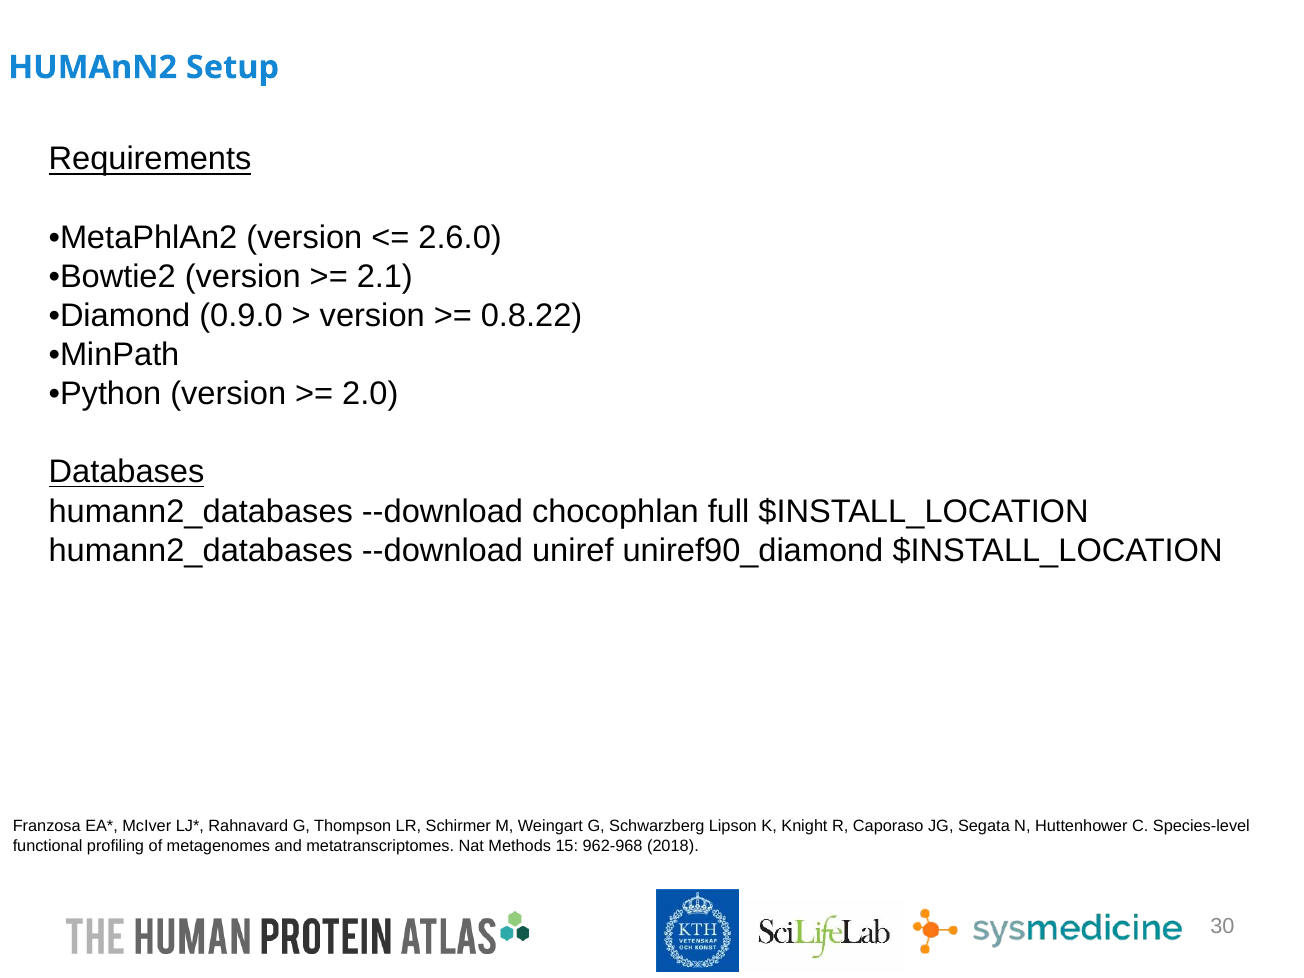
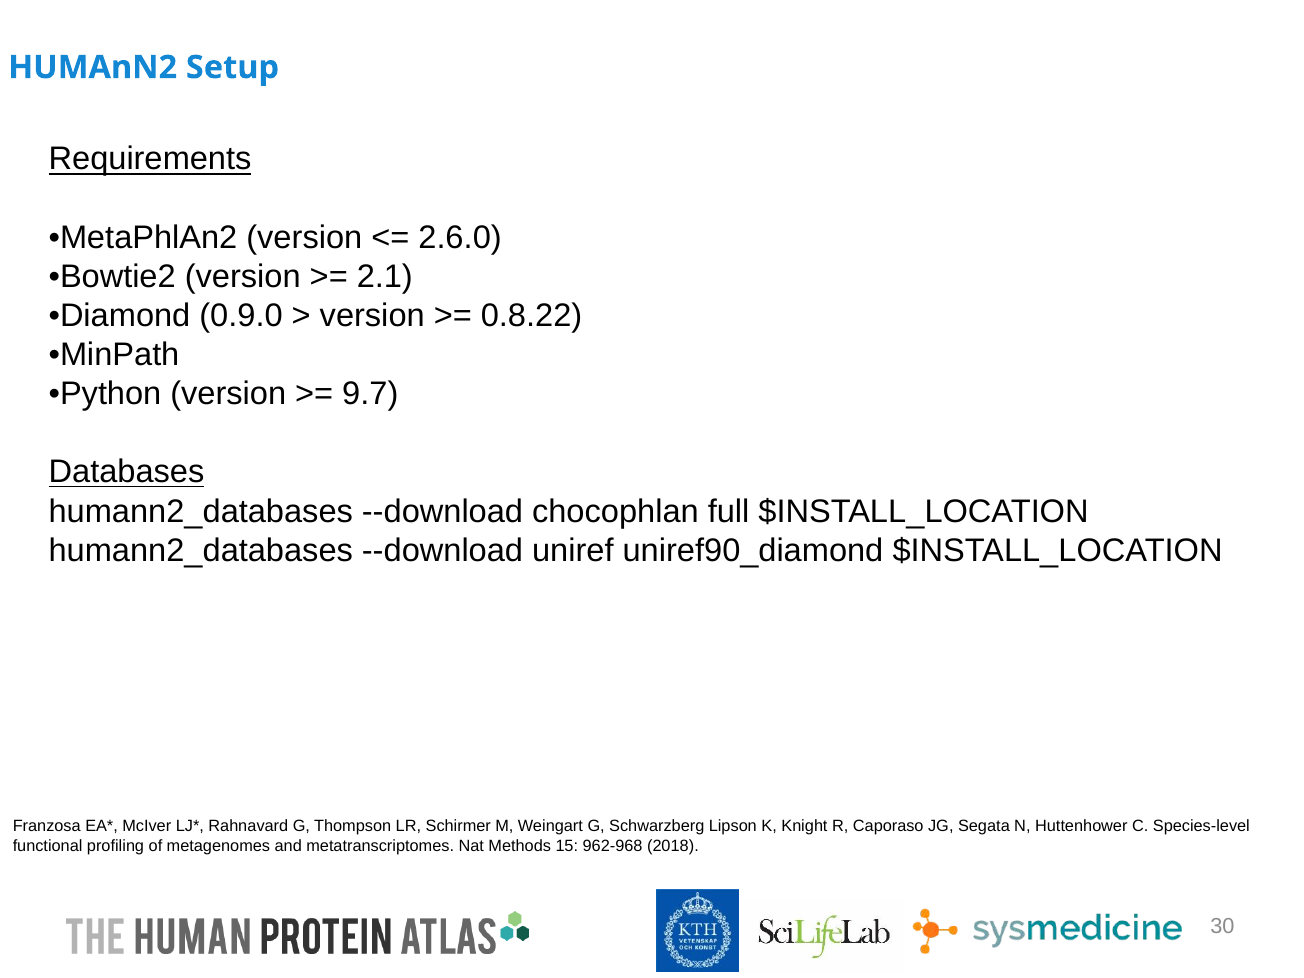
2.0: 2.0 -> 9.7 (370, 394)
